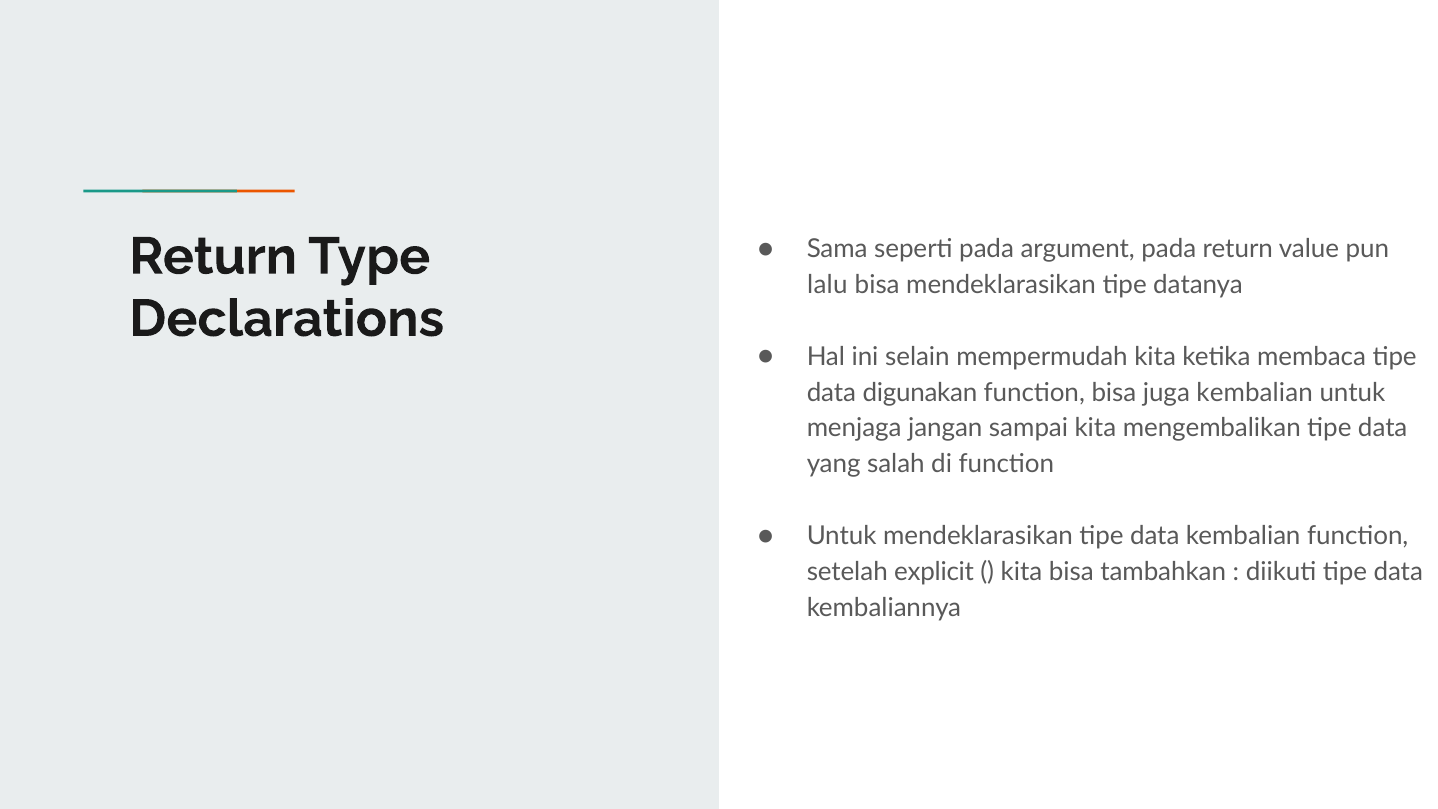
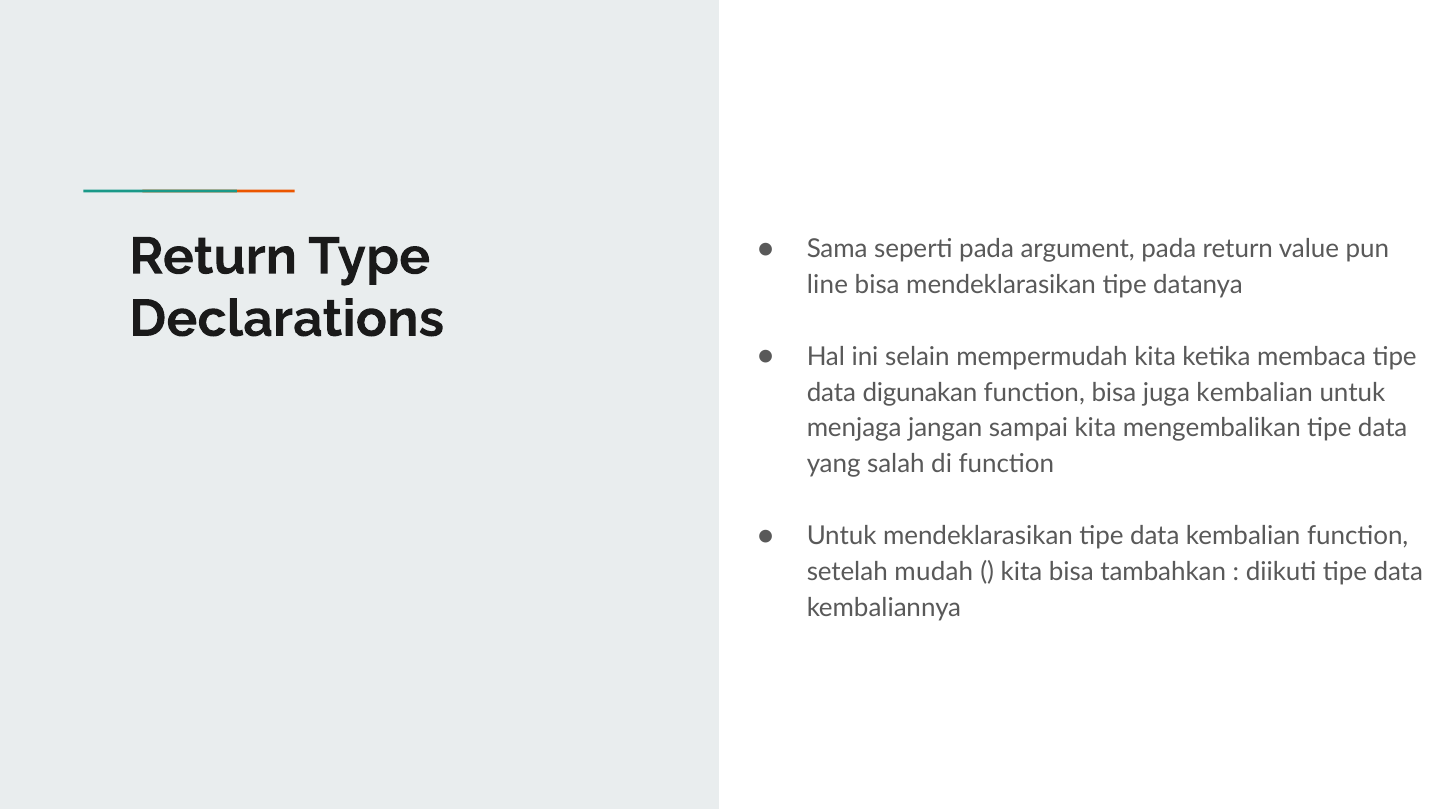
lalu: lalu -> line (827, 285)
explicit: explicit -> mudah (934, 572)
